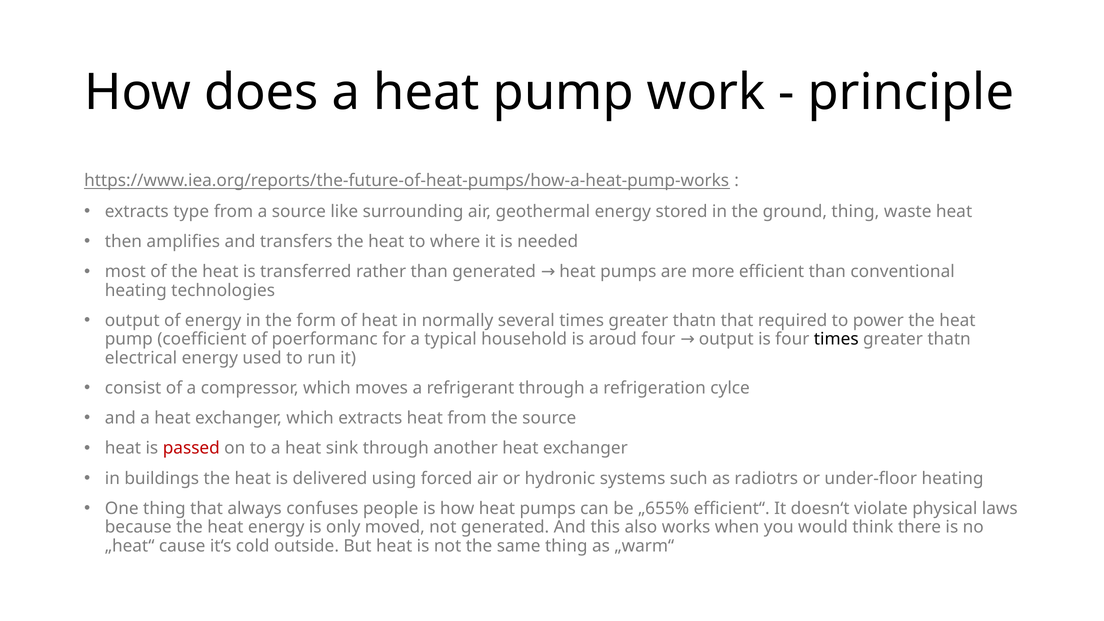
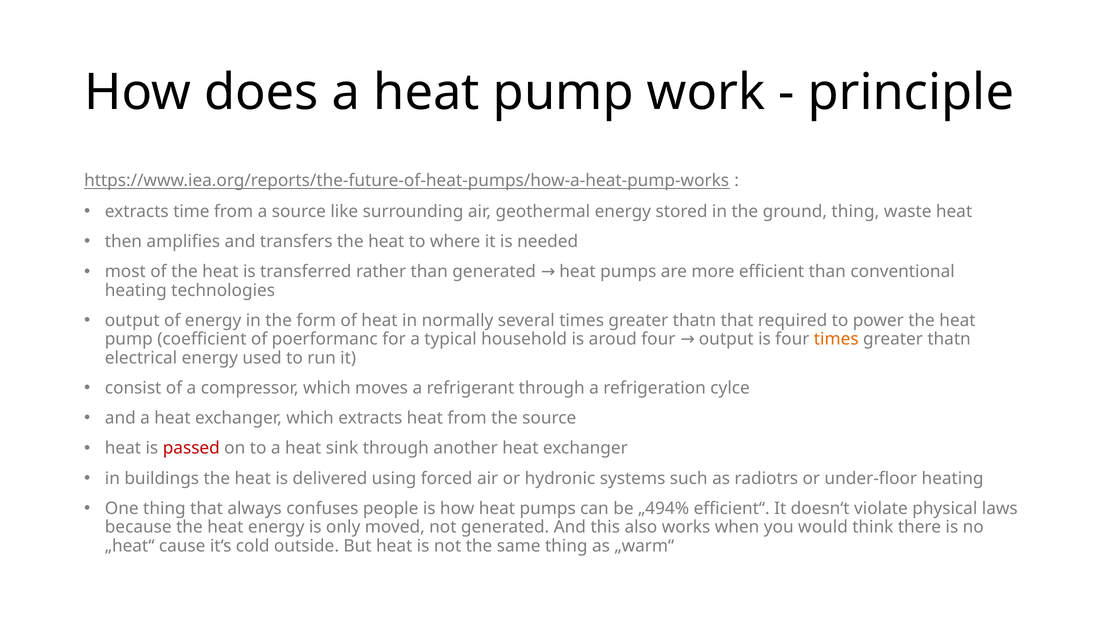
type: type -> time (191, 211)
times colour: black -> orange (836, 339)
„655%: „655% -> „494% (664, 509)
